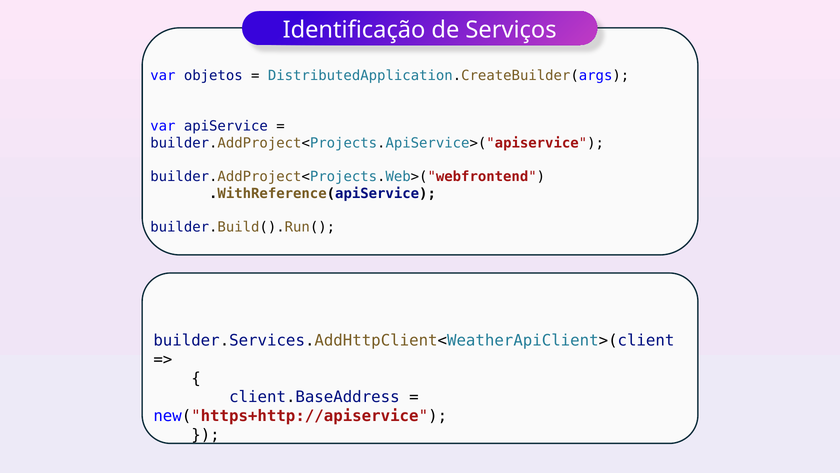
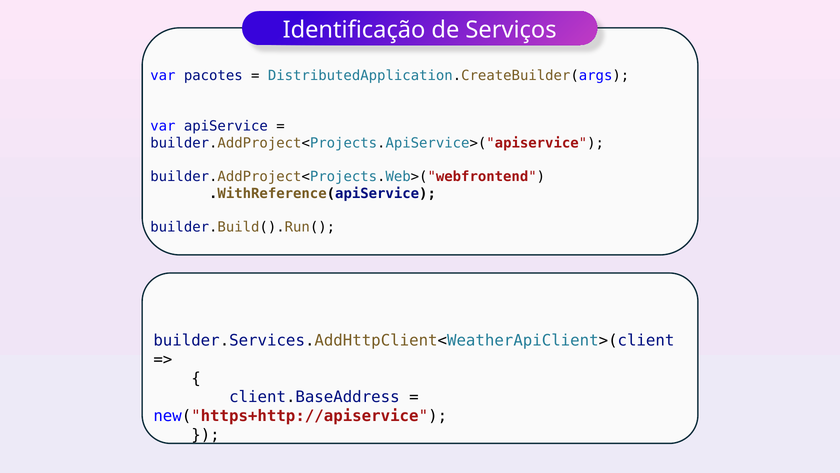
objetos: objetos -> pacotes (213, 76)
